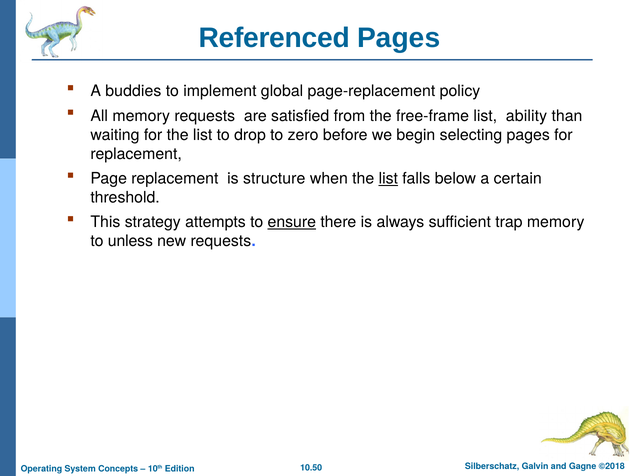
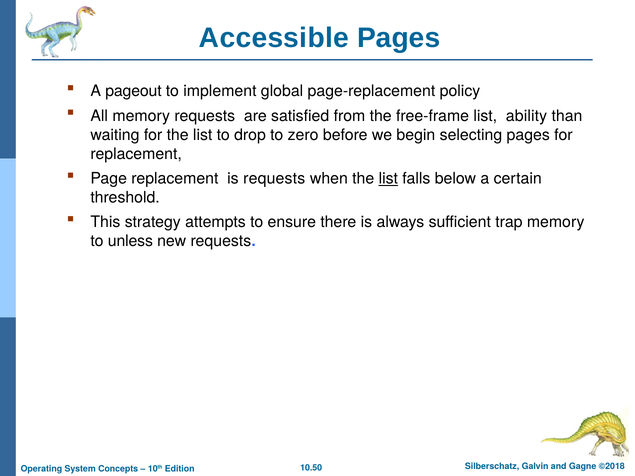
Referenced: Referenced -> Accessible (274, 38)
buddies: buddies -> pageout (133, 91)
is structure: structure -> requests (274, 179)
ensure underline: present -> none (292, 222)
